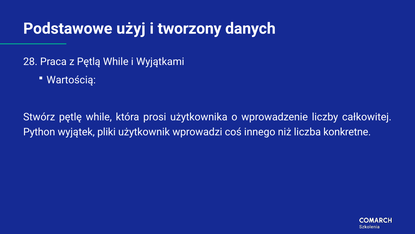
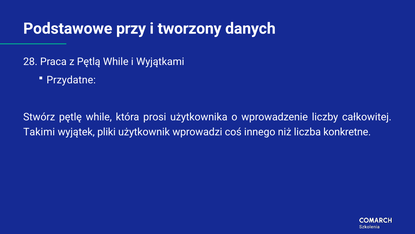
użyj: użyj -> przy (131, 28)
Wartością: Wartością -> Przydatne (71, 80)
Python: Python -> Takimi (39, 132)
